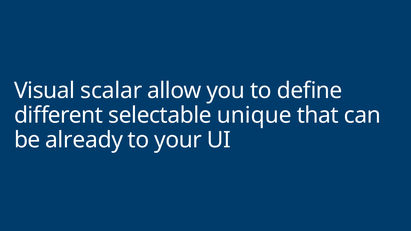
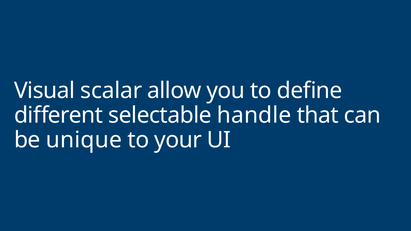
unique: unique -> handle (254, 115)
already: already -> unique (84, 140)
